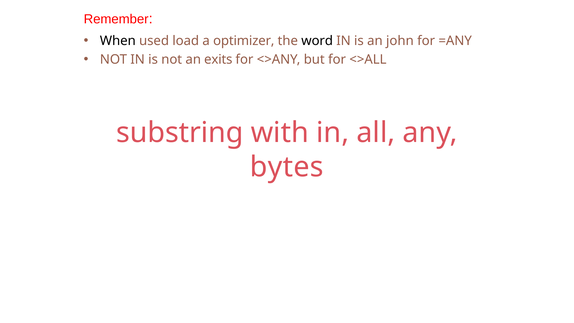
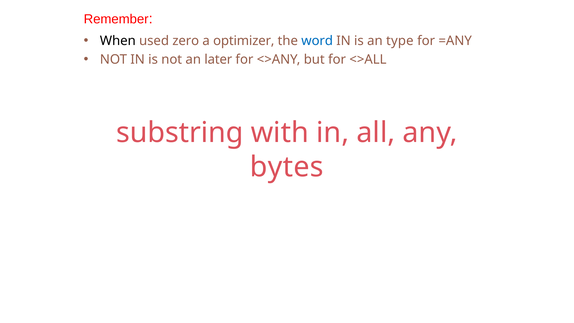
load: load -> zero (186, 41)
word colour: black -> blue (317, 41)
john: john -> type (400, 41)
exits: exits -> later (218, 59)
